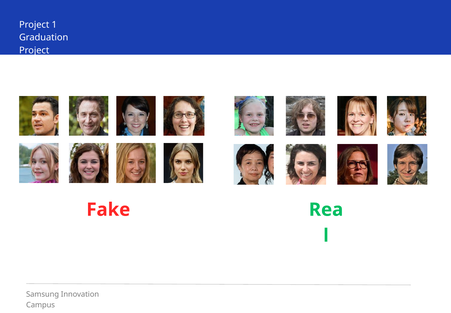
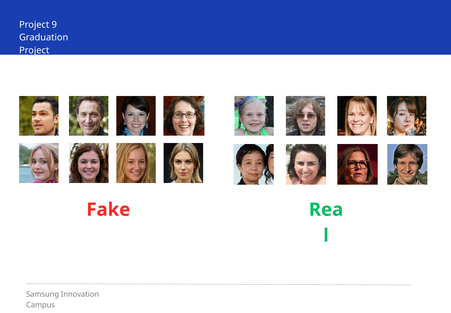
1: 1 -> 9 (54, 25)
